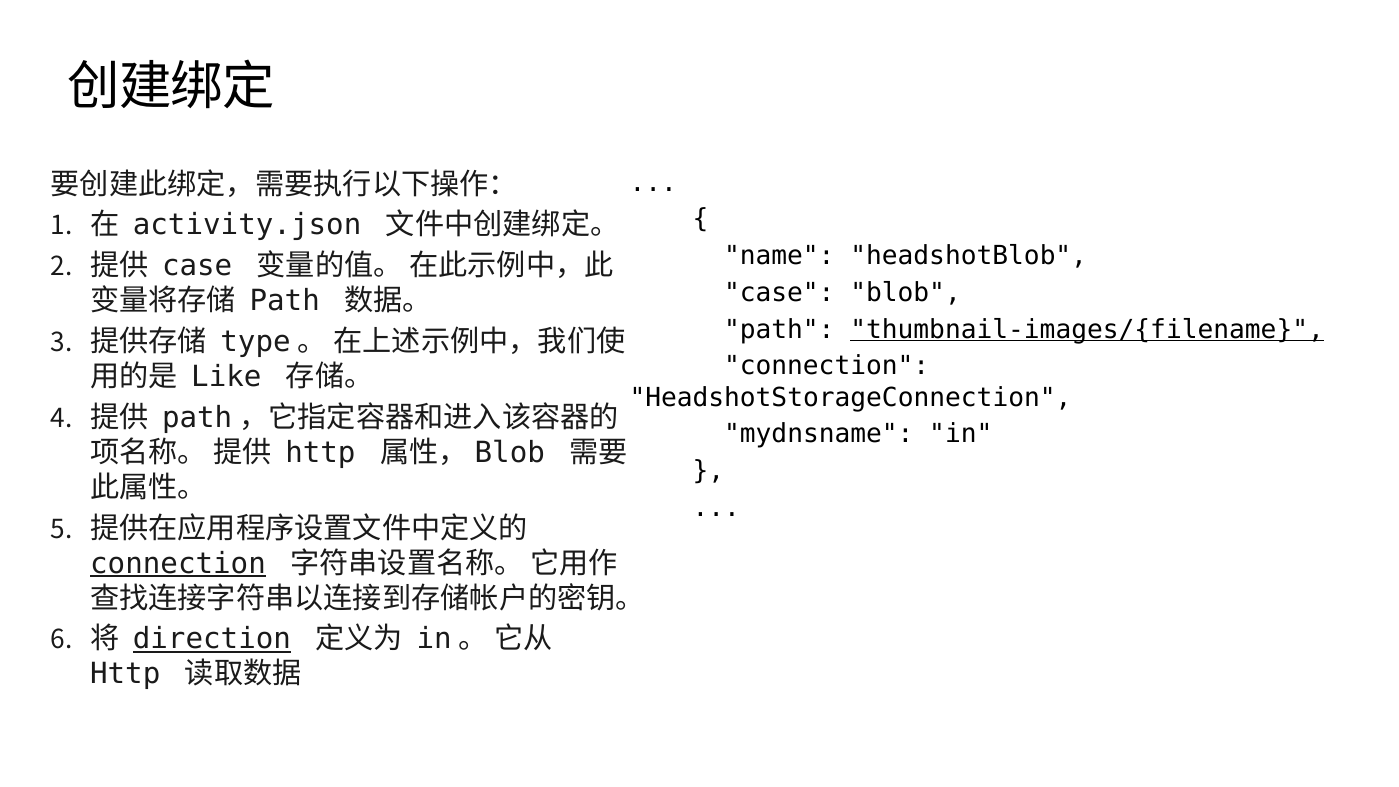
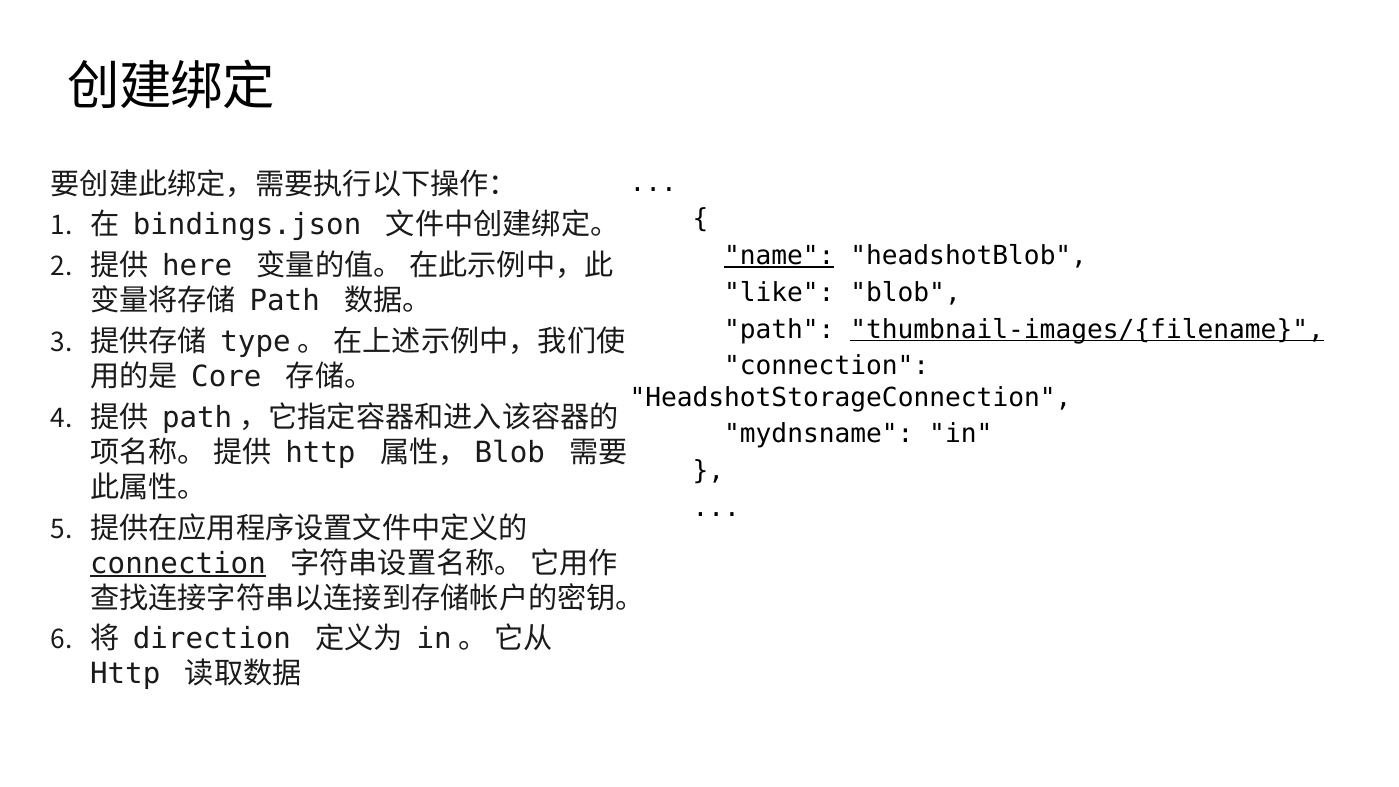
activity.json: activity.json -> bindings.json (247, 225)
name underline: none -> present (779, 256)
case: case -> here (197, 266)
case: case -> like (779, 293)
Like: Like -> Core (226, 377)
direction underline: present -> none (212, 639)
